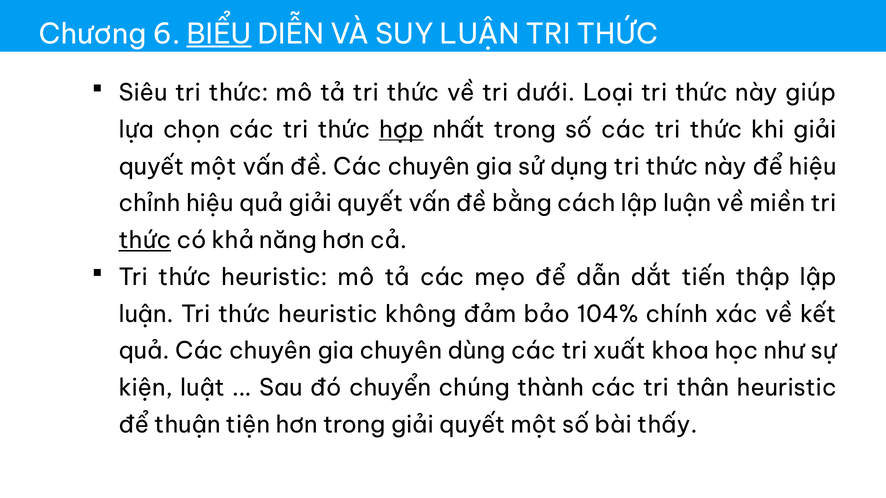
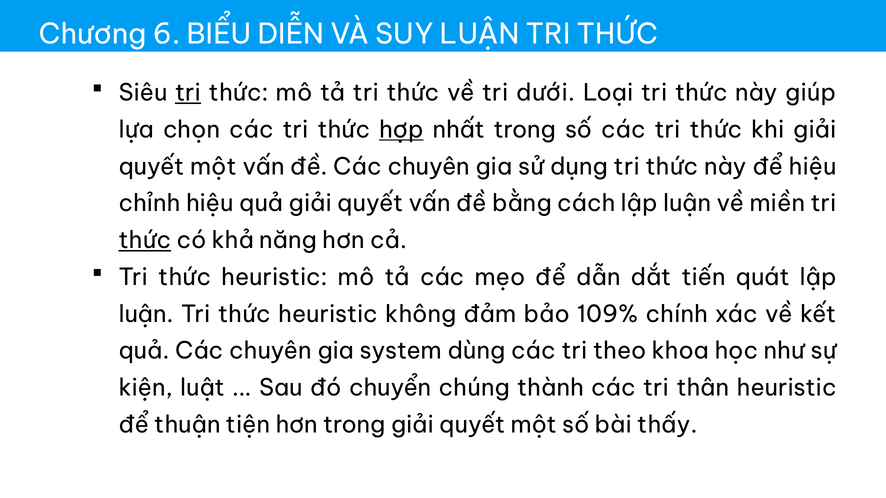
BIỂU underline: present -> none (219, 34)
tri underline: none -> present (188, 93)
thập: thập -> quát (763, 278)
104%: 104% -> 109% (608, 315)
gia chuyên: chuyên -> system (401, 351)
xuất: xuất -> theo (620, 351)
